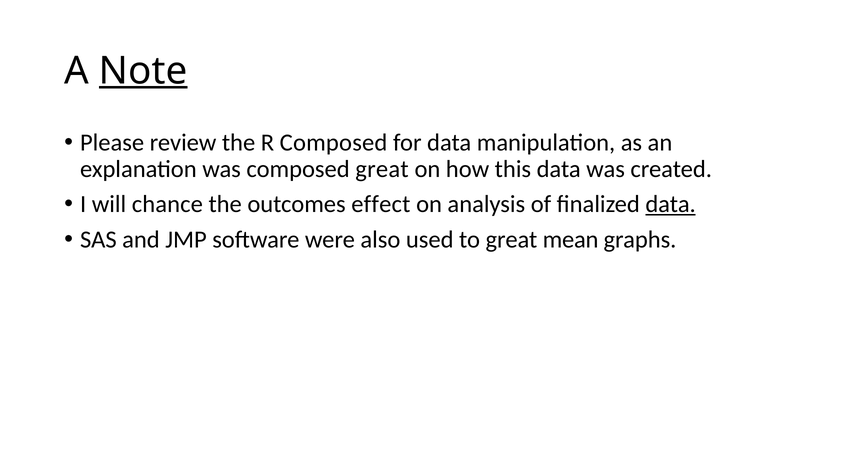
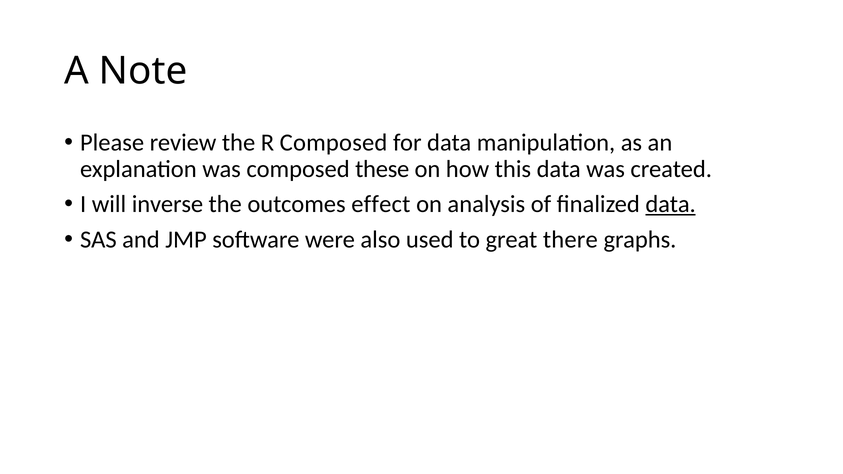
Note underline: present -> none (143, 71)
composed great: great -> these (382, 169)
chance: chance -> inverse (167, 204)
mean: mean -> there (570, 240)
